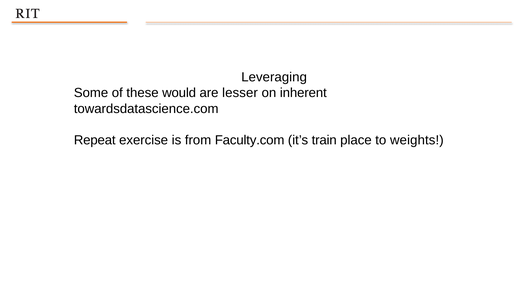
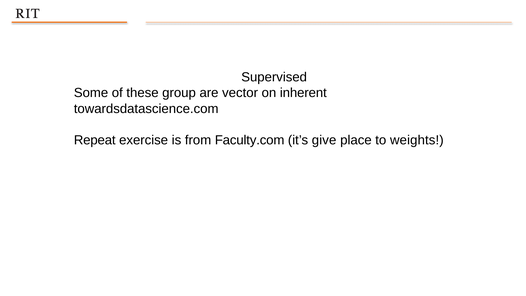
Leveraging: Leveraging -> Supervised (274, 77)
would: would -> group (179, 93)
lesser: lesser -> vector (240, 93)
train: train -> give (324, 140)
